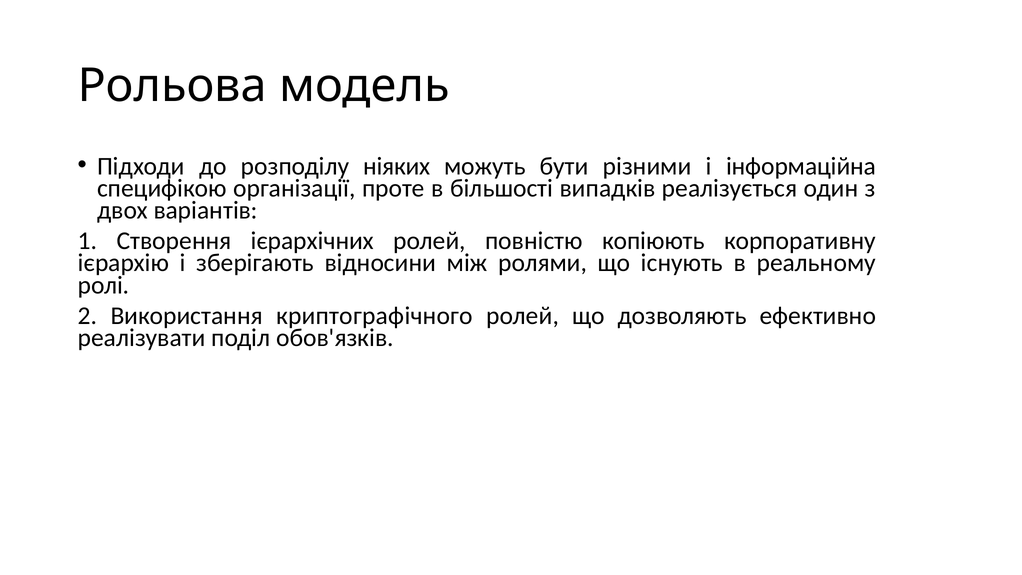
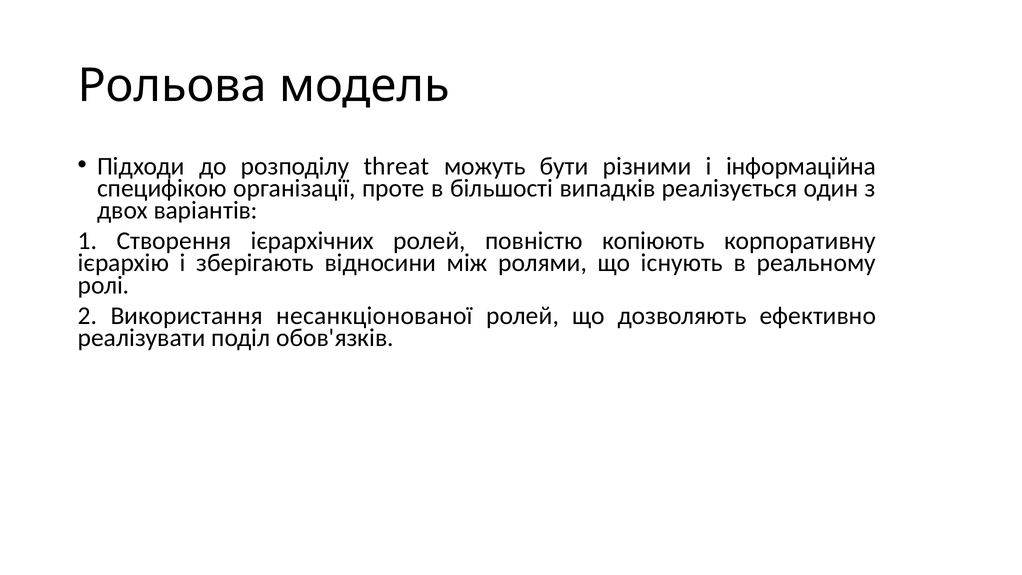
ніяких: ніяких -> threat (396, 166)
криптографічного: криптографічного -> несанкціонованої (375, 316)
